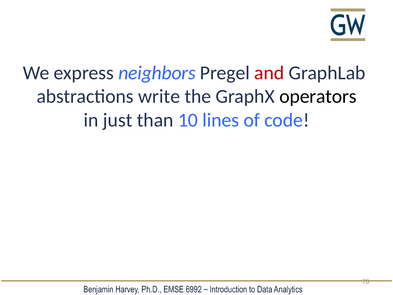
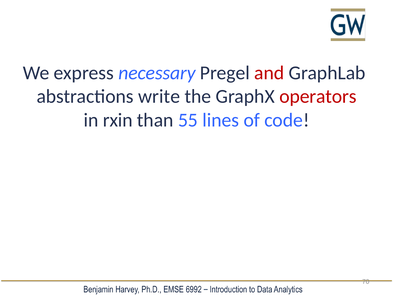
neighbors: neighbors -> necessary (157, 73)
operators colour: black -> red (318, 96)
just: just -> rxin (118, 120)
10: 10 -> 55 (188, 120)
